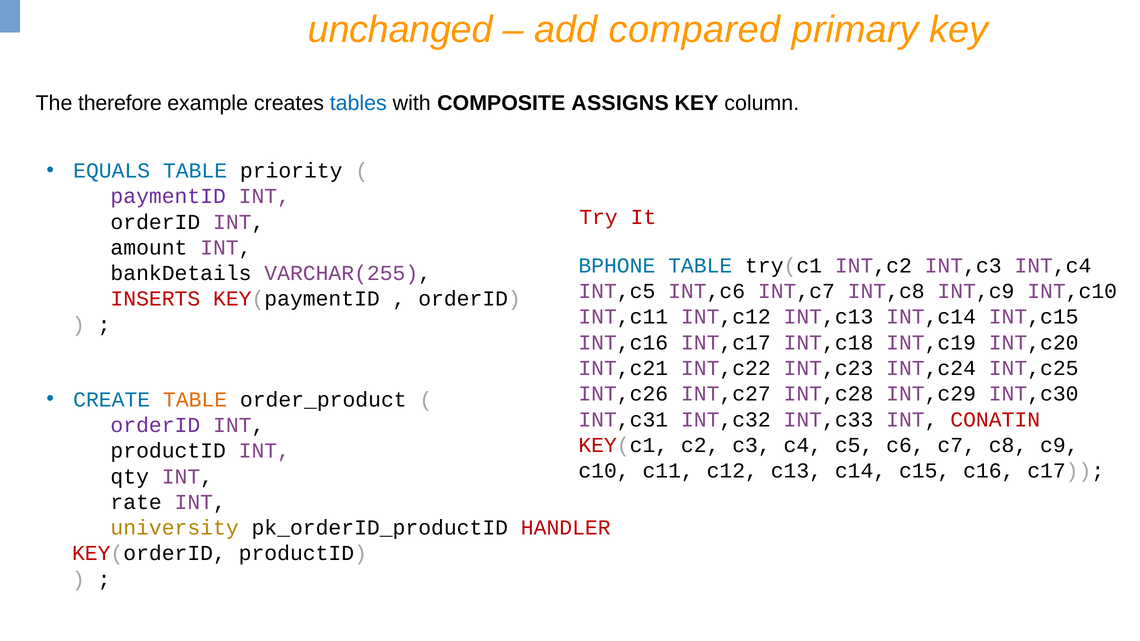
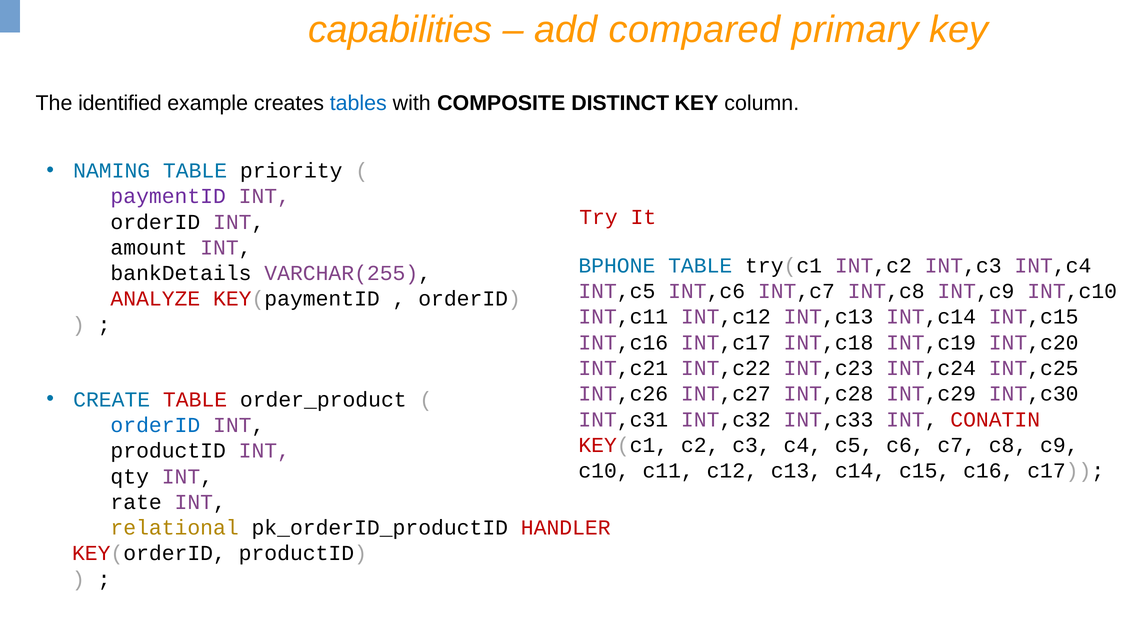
unchanged: unchanged -> capabilities (400, 30)
therefore: therefore -> identified (120, 103)
ASSIGNS: ASSIGNS -> DISTINCT (620, 103)
EQUALS: EQUALS -> NAMING (112, 171)
INSERTS: INSERTS -> ANALYZE (155, 299)
TABLE colour: orange -> red (195, 400)
orderID colour: purple -> blue (155, 425)
university: university -> relational (175, 528)
